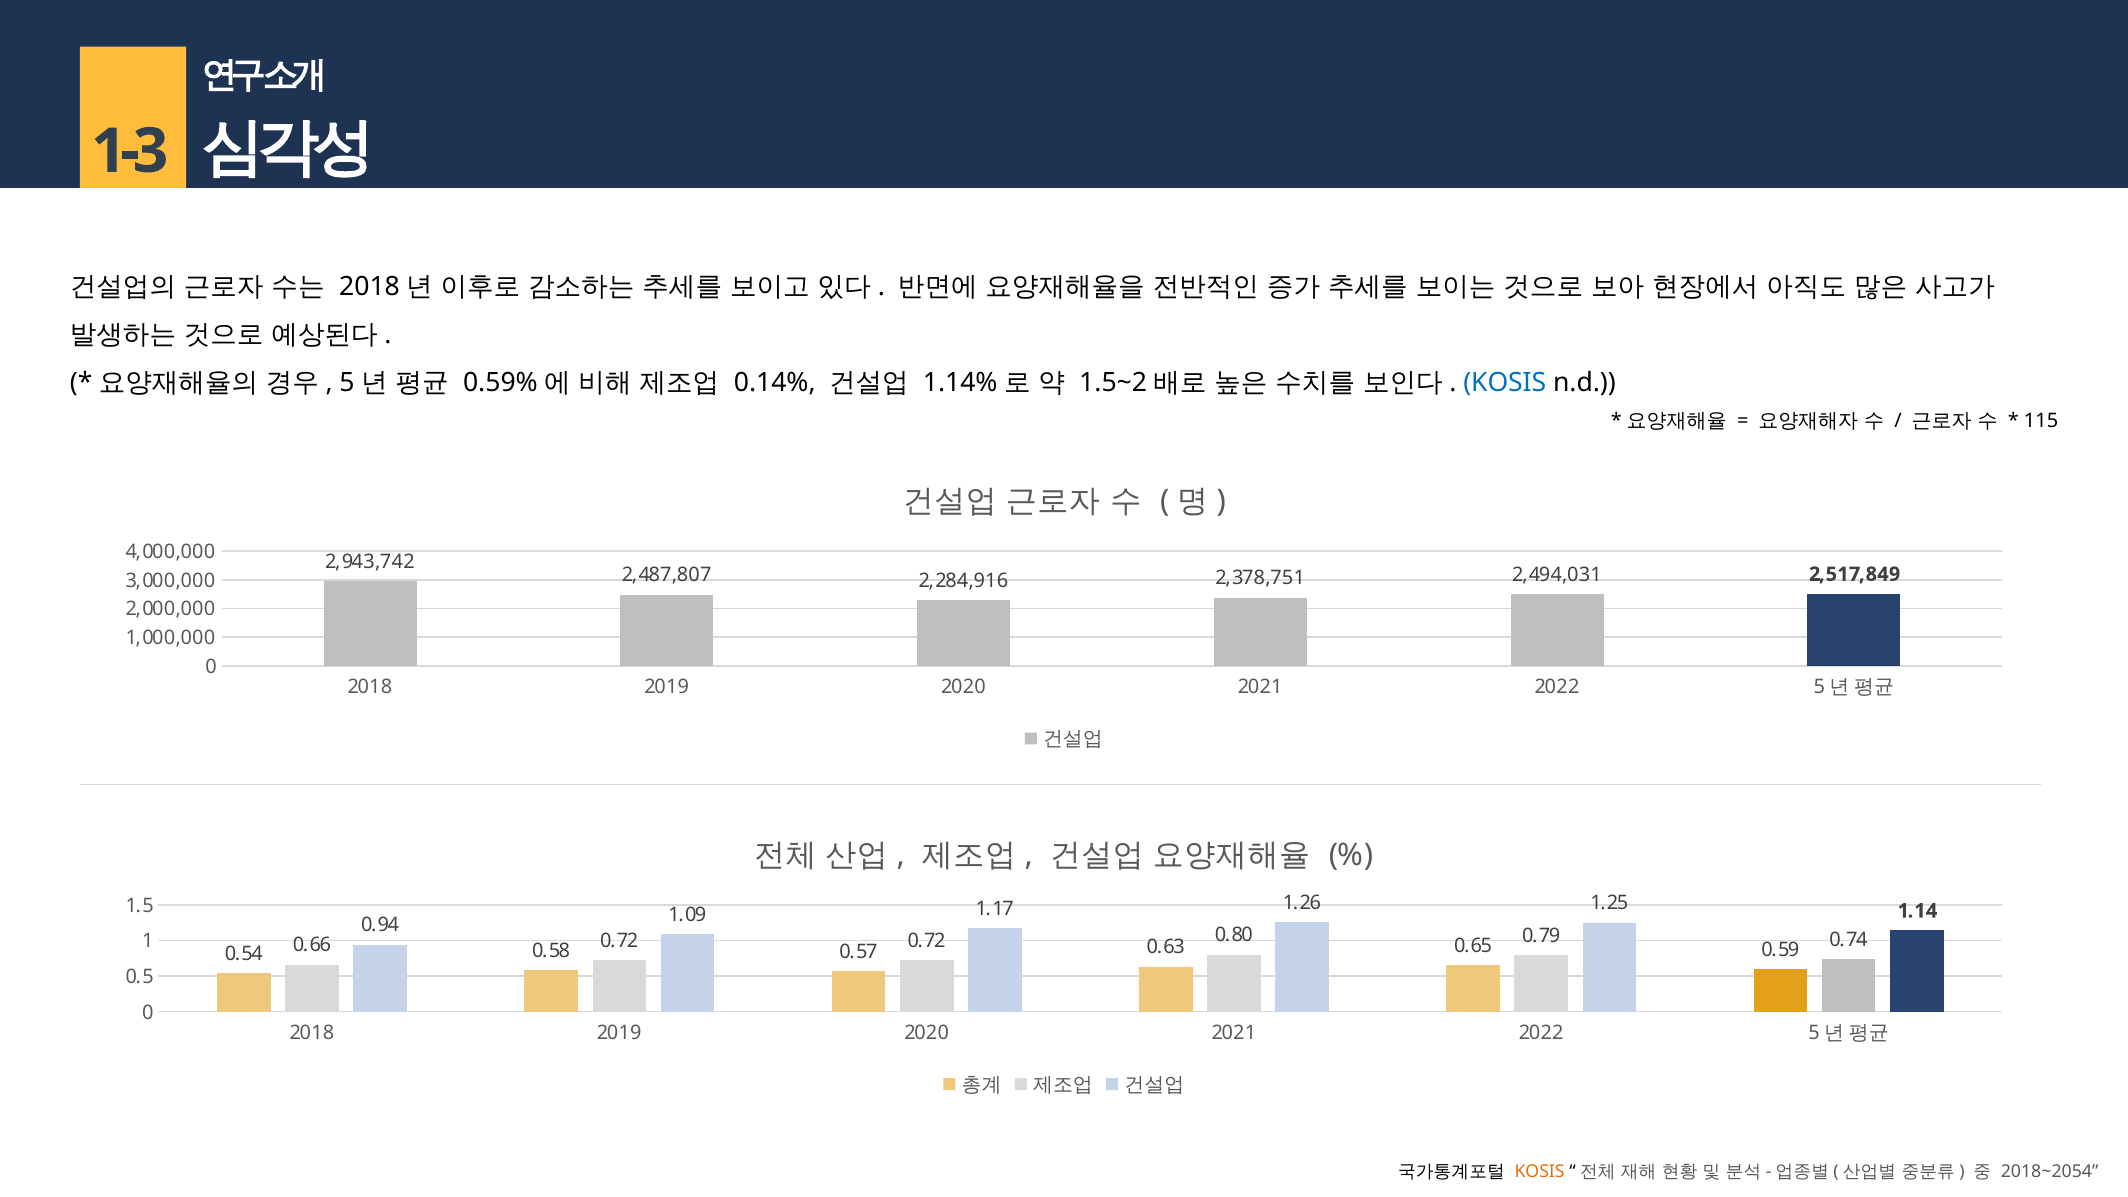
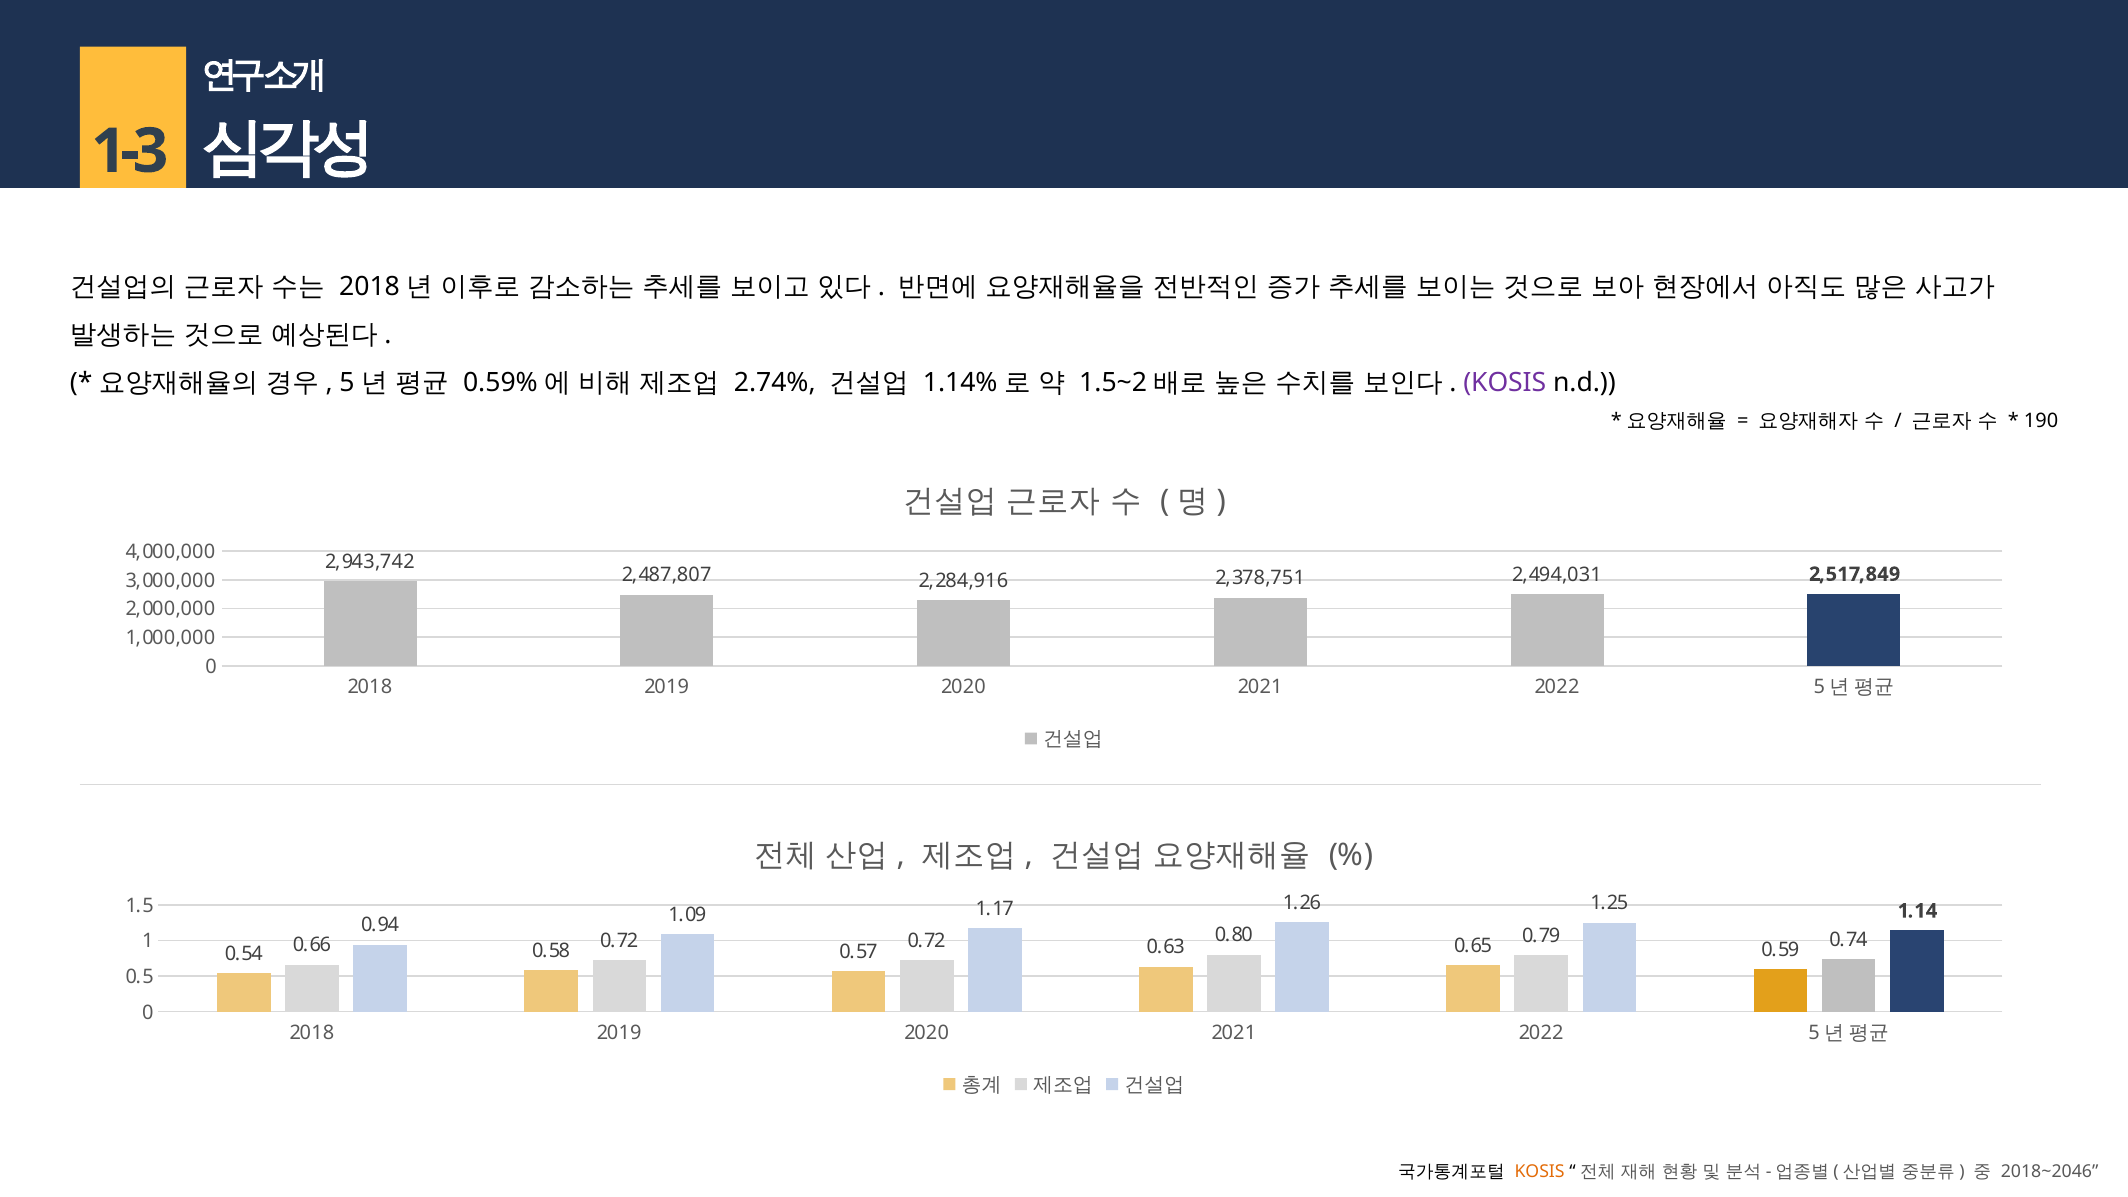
0.14%: 0.14% -> 2.74% (775, 383)
KOSIS colour: blue -> purple (1505, 383)
115: 115 -> 190 (2041, 421)
2018~2054: 2018~2054 -> 2018~2046 (2050, 1171)
